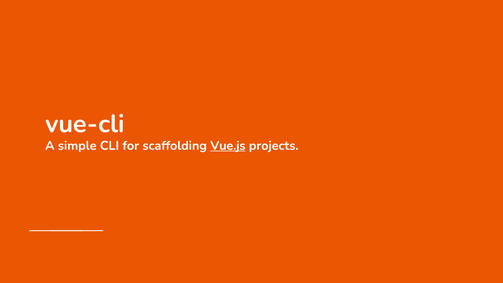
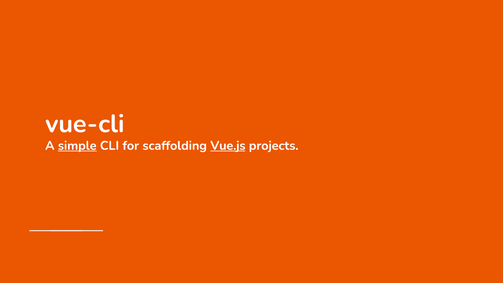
simple underline: none -> present (77, 146)
